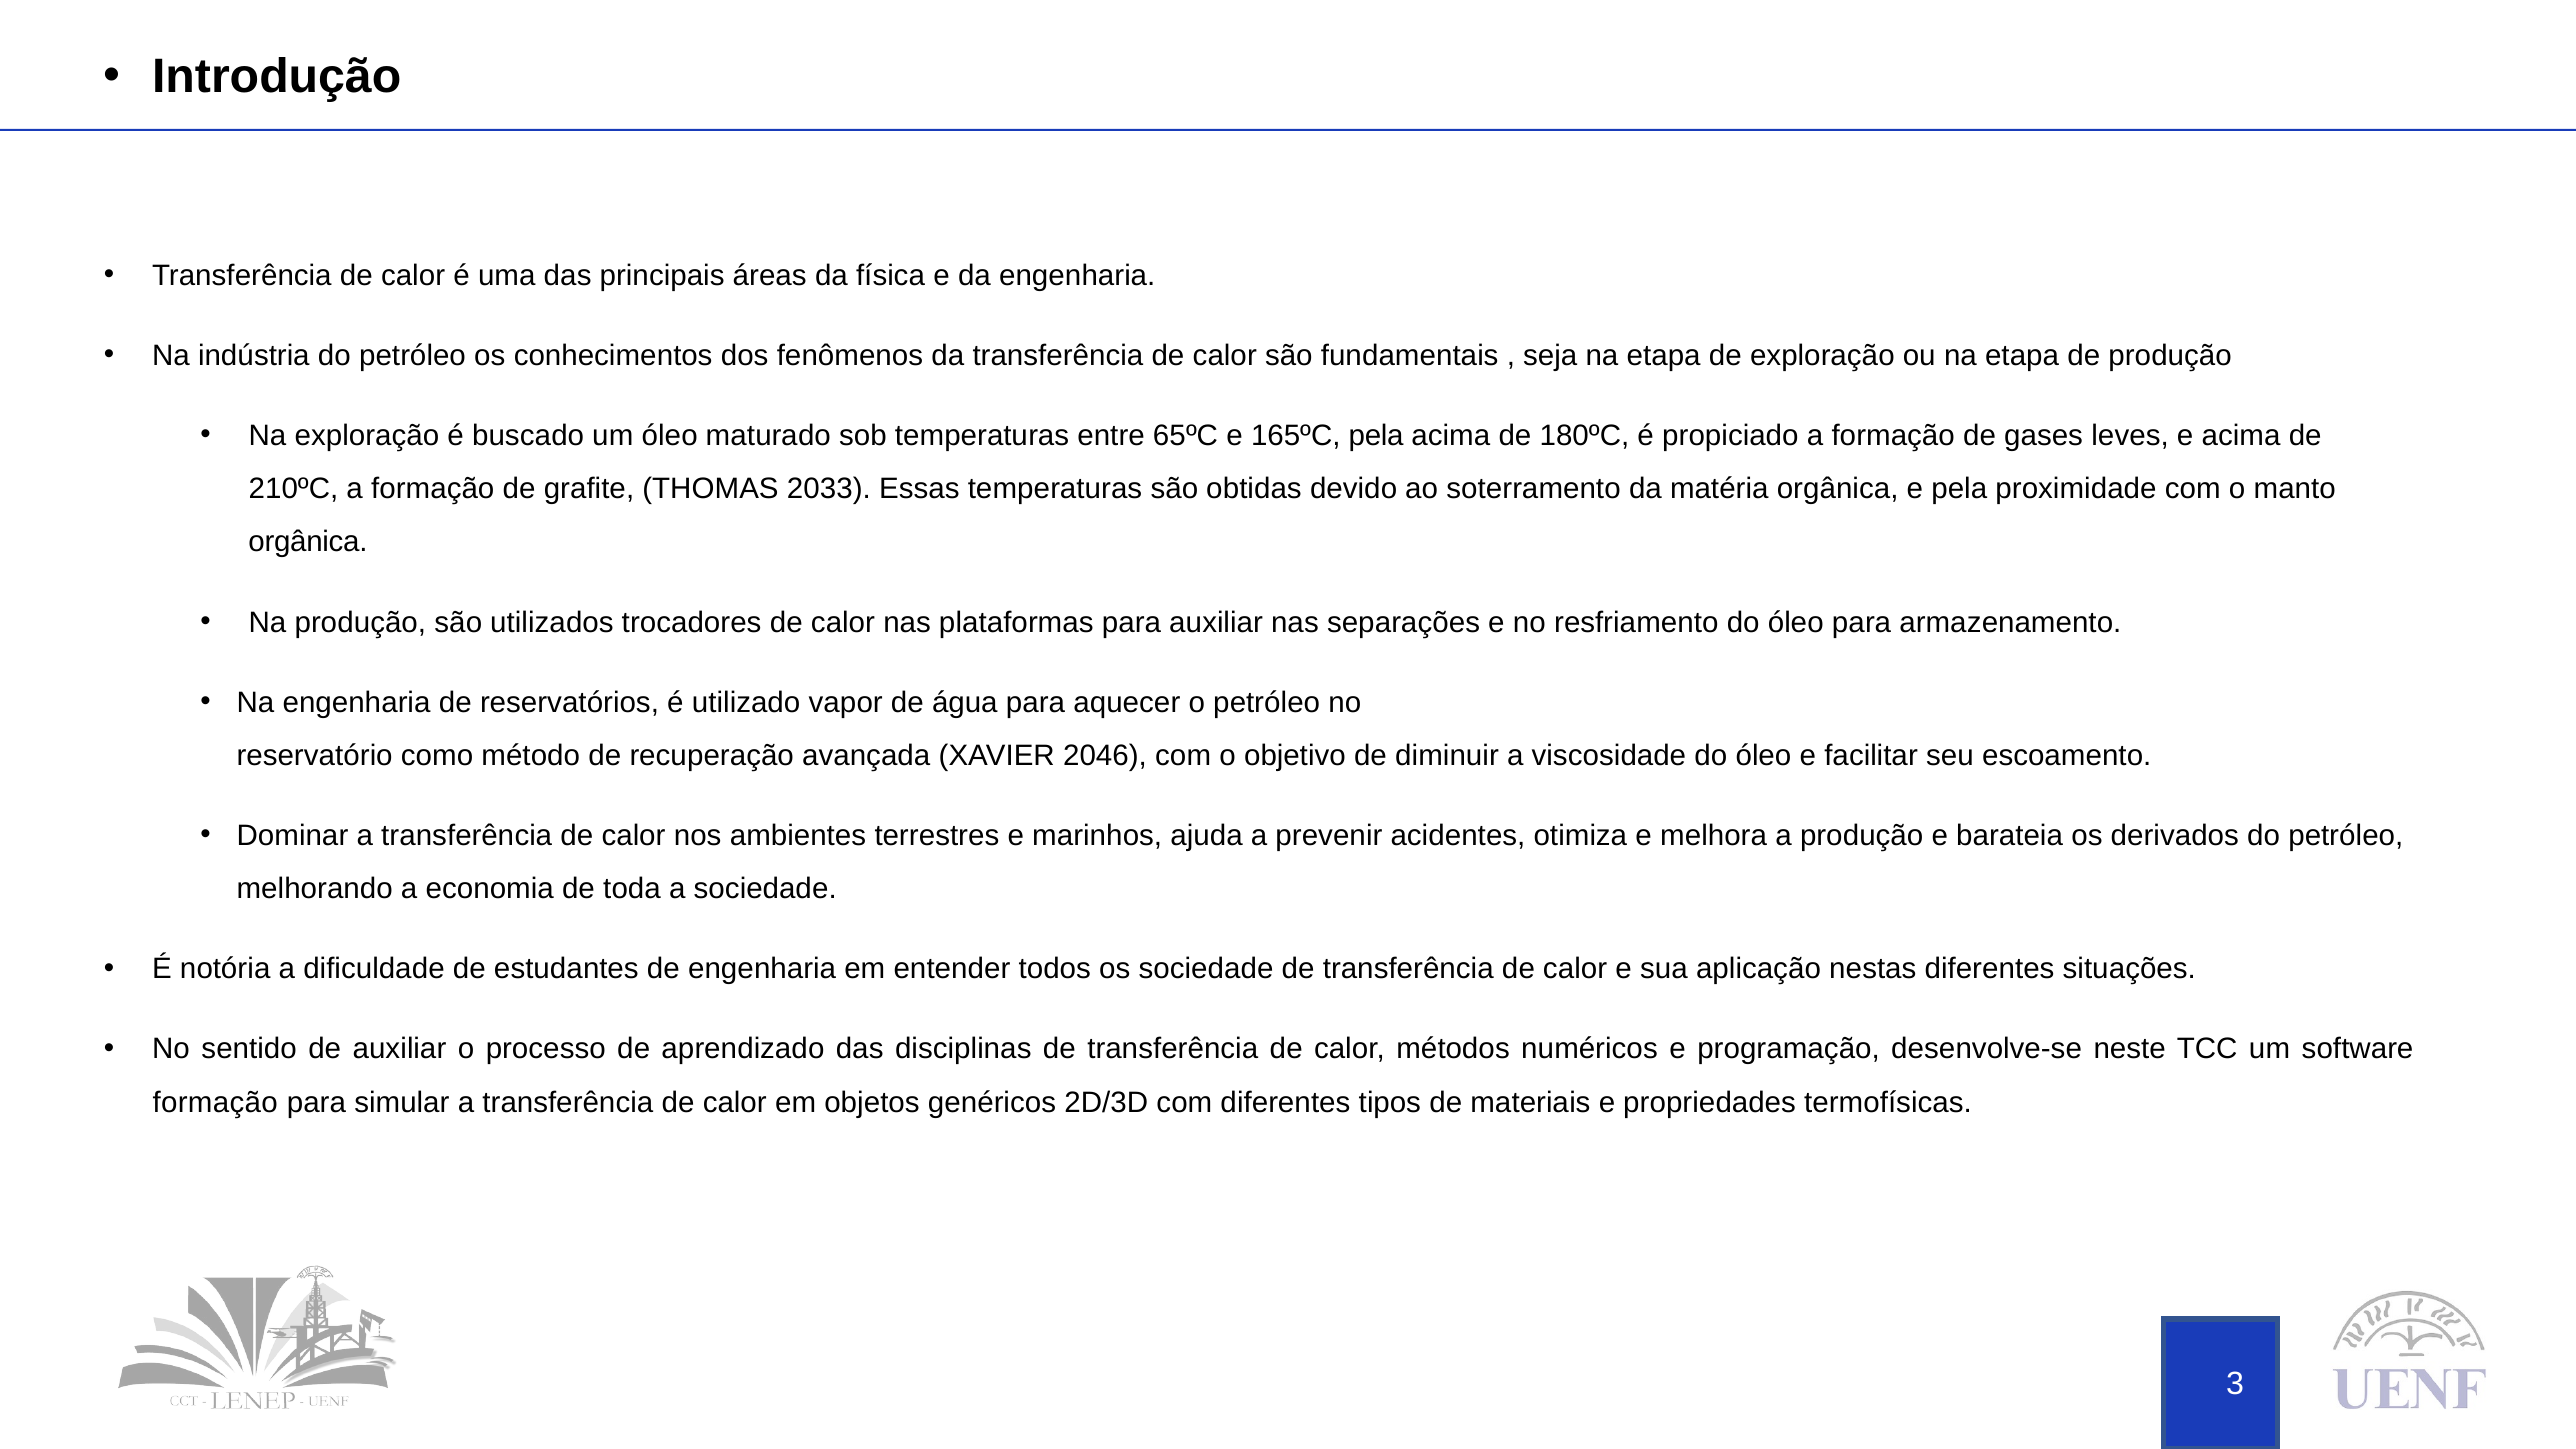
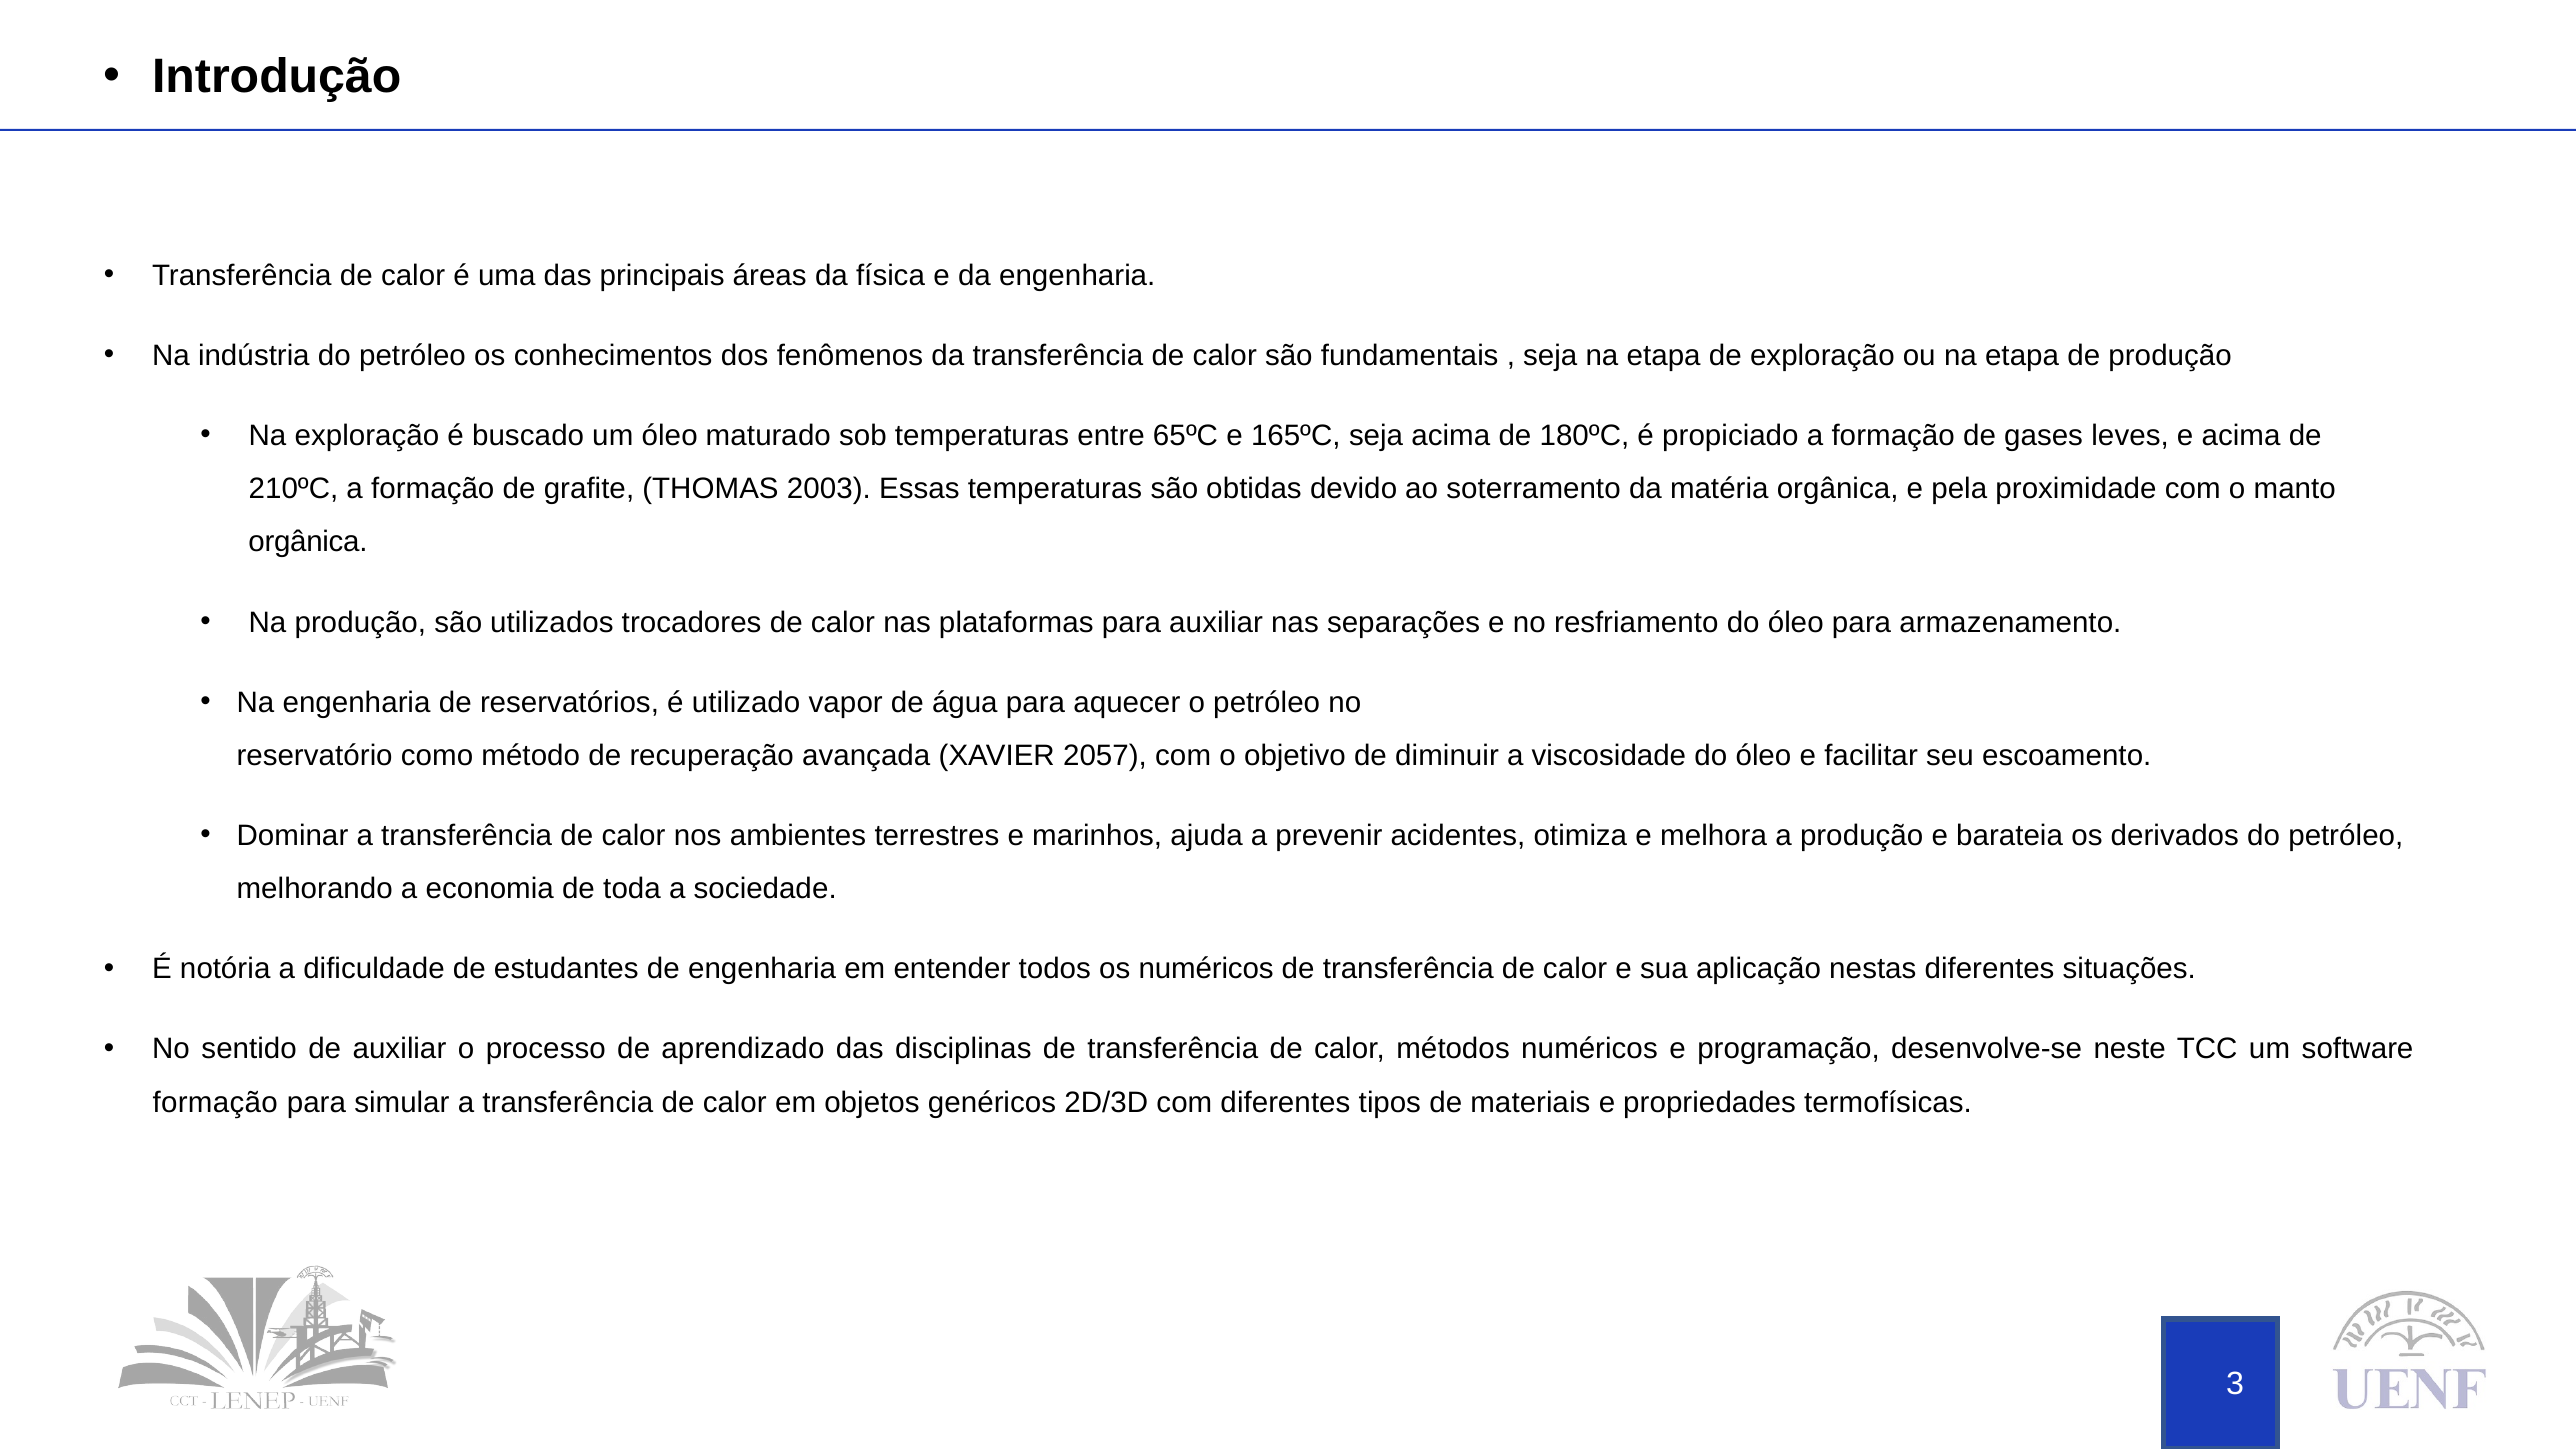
165ºC pela: pela -> seja (1376, 436)
2033: 2033 -> 2003 (829, 489)
2046: 2046 -> 2057 (1105, 756)
os sociedade: sociedade -> numéricos (1206, 969)
